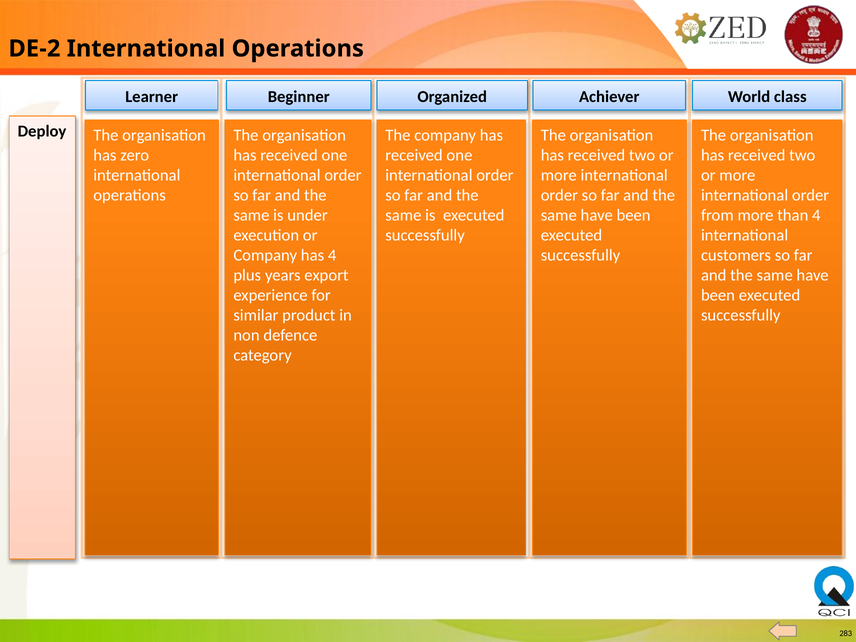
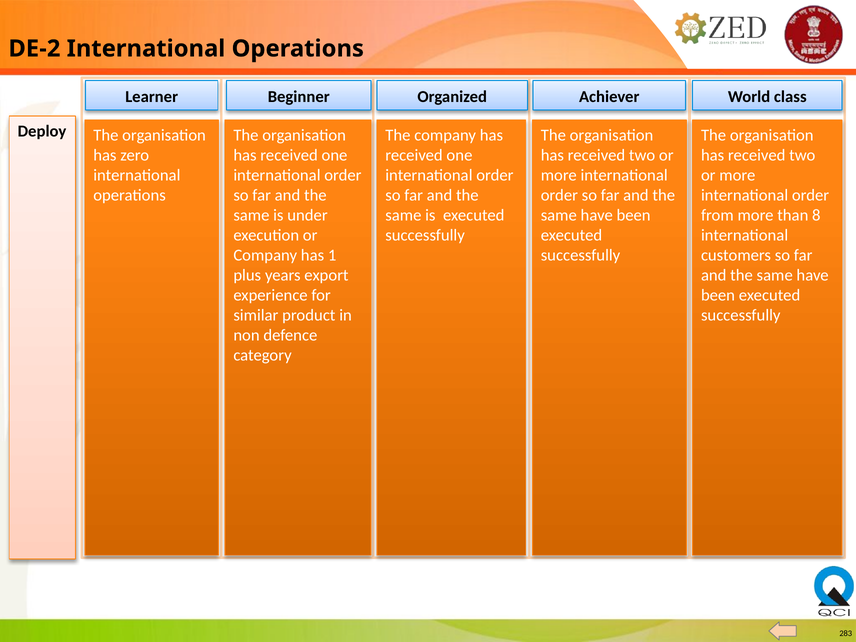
than 4: 4 -> 8 (816, 215)
has 4: 4 -> 1 (332, 255)
